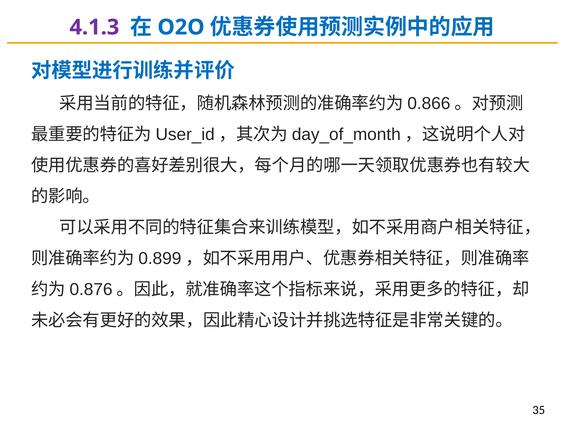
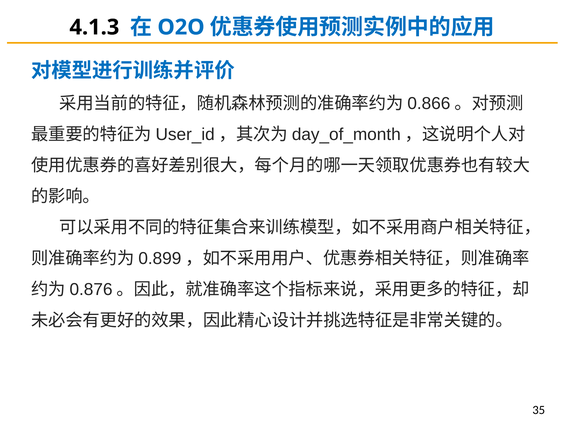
4.1.3 colour: purple -> black (94, 27)
